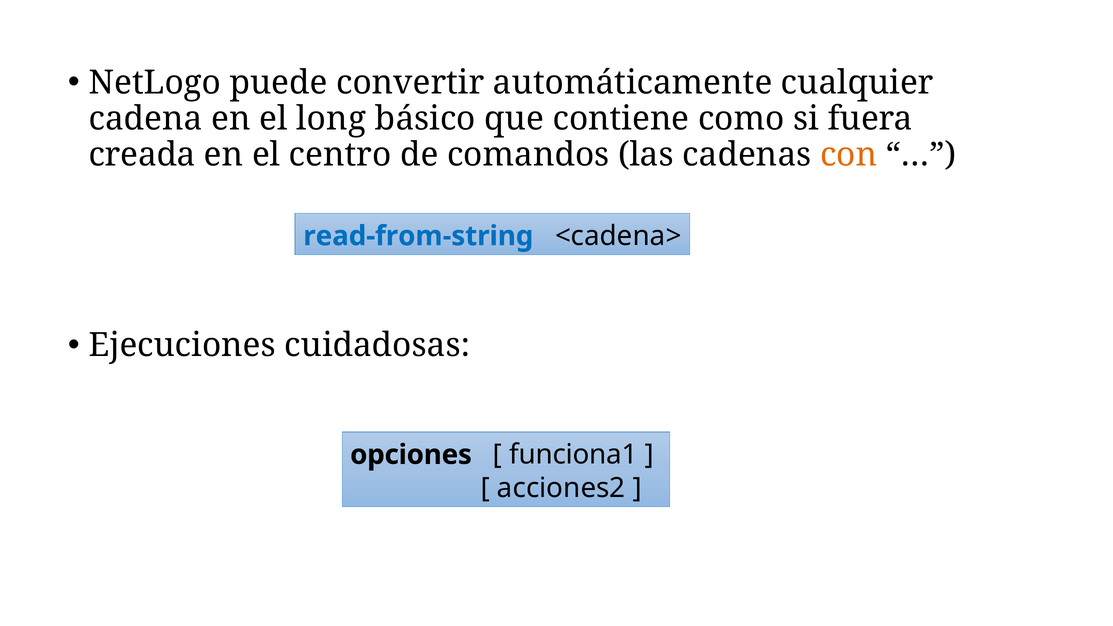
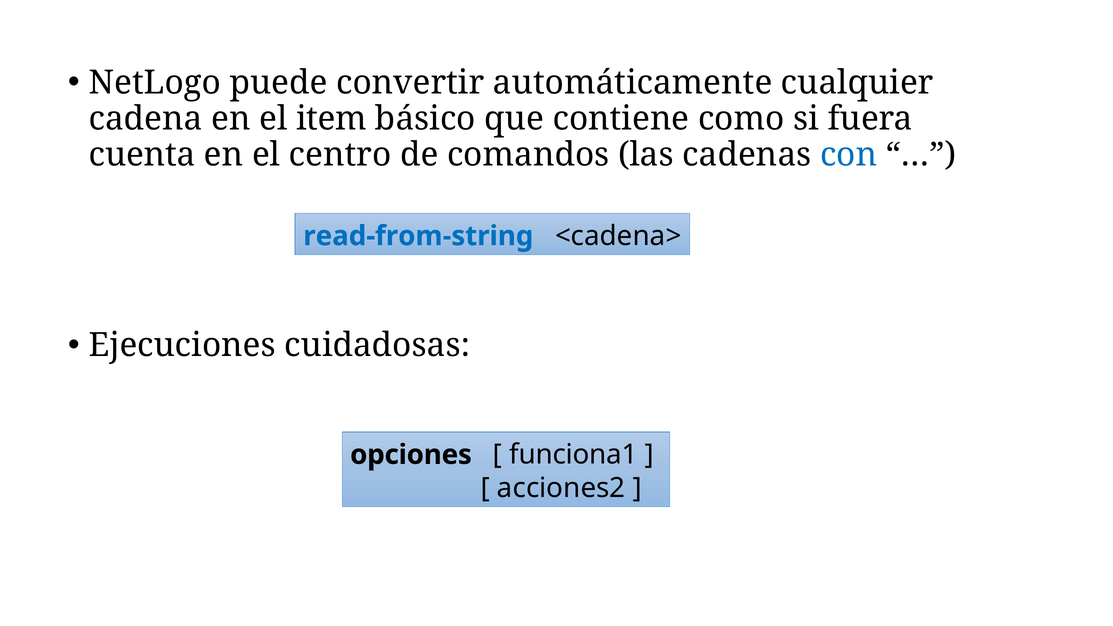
long: long -> item (331, 119)
creada: creada -> cuenta (142, 155)
con colour: orange -> blue (849, 155)
